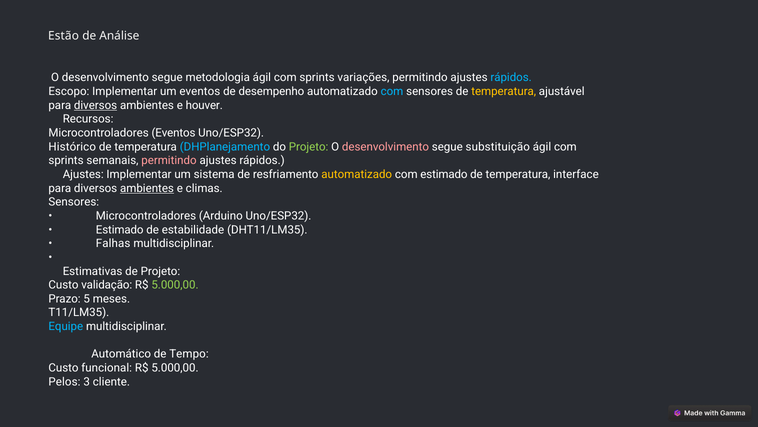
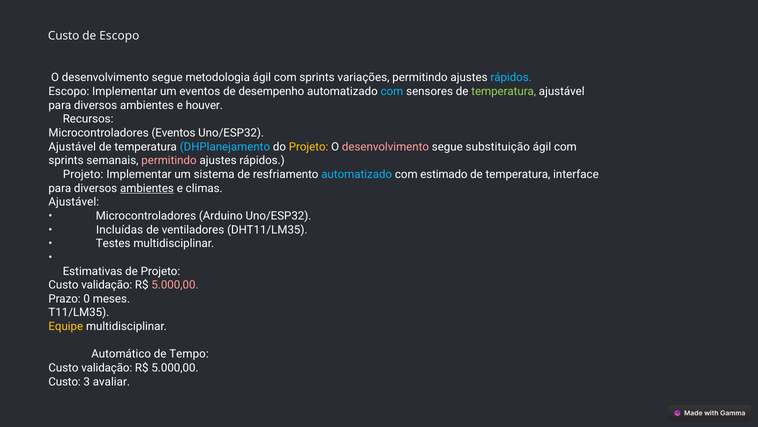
Estão: Estão -> Custo (64, 36)
de Análise: Análise -> Escopo (119, 36)
temperatura colour: yellow -> light green (504, 91)
diversos underline: present -> none (96, 105)
Histórico: Histórico -> Ajustável (72, 147)
Projeto colour: light green -> yellow (309, 147)
Ajustes: Ajustes -> Projeto (83, 174)
automatizado colour: yellow -> light blue (357, 174)
Sensores: Sensores -> Ajustável (74, 202)
Estimado: Estimado -> Incluídas (120, 229)
estabilidade: estabilidade -> ventiladores (193, 229)
Falhas: Falhas -> Testes (113, 243)
5.000,00 colour: light green -> pink (175, 285)
5: 5 -> 0 (87, 298)
Equipe colour: light blue -> yellow (66, 326)
funcional: funcional -> validação (107, 367)
Pelos: Pelos -> Custo (65, 381)
cliente: cliente -> avaliar (111, 381)
